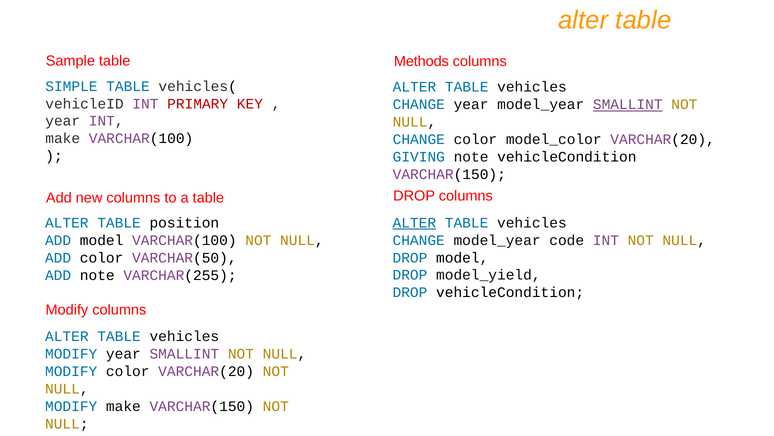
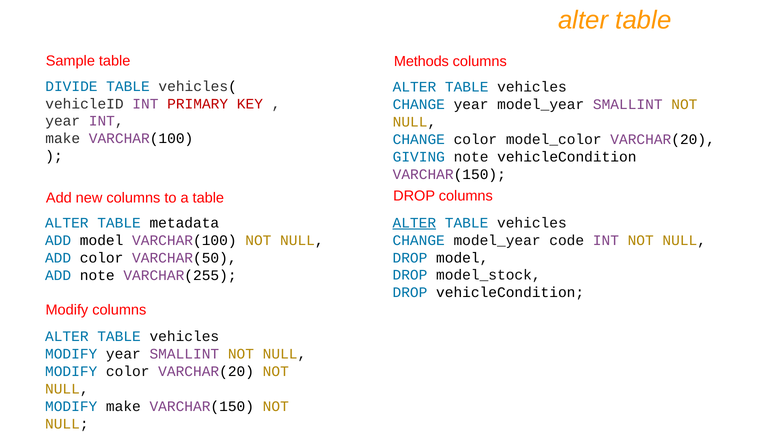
SIMPLE: SIMPLE -> DIVIDE (71, 86)
SMALLINT underline: present -> none (628, 104)
position: position -> metadata (184, 223)
model_yield: model_yield -> model_stock (488, 275)
